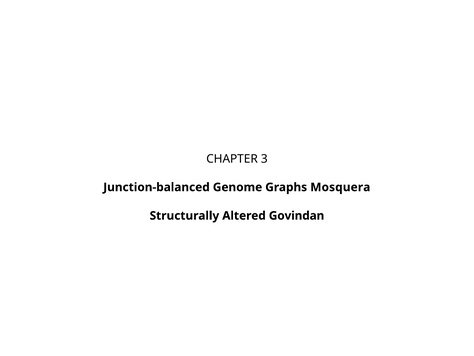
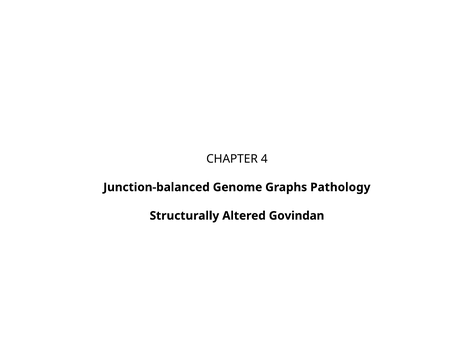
3: 3 -> 4 (264, 159)
Mosquera: Mosquera -> Pathology (340, 187)
